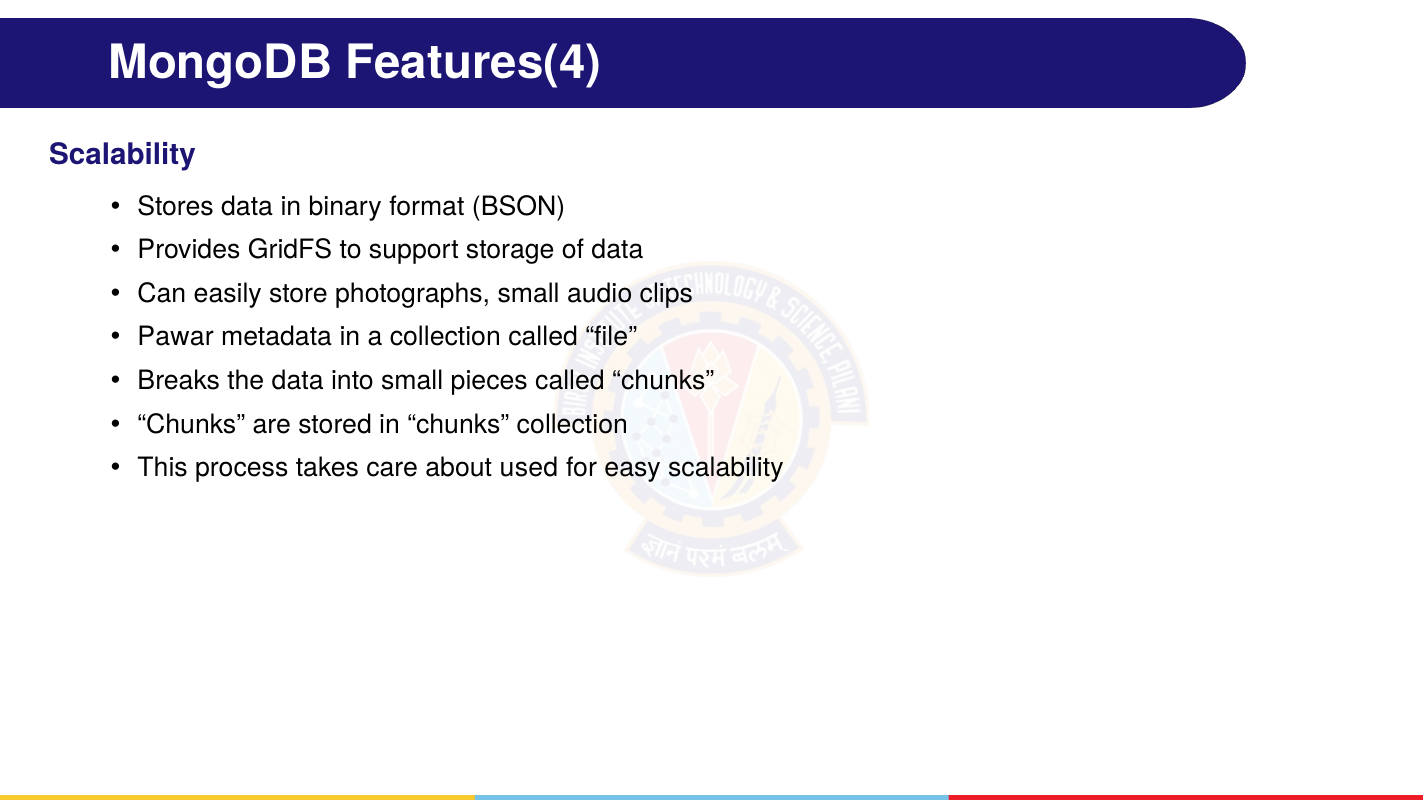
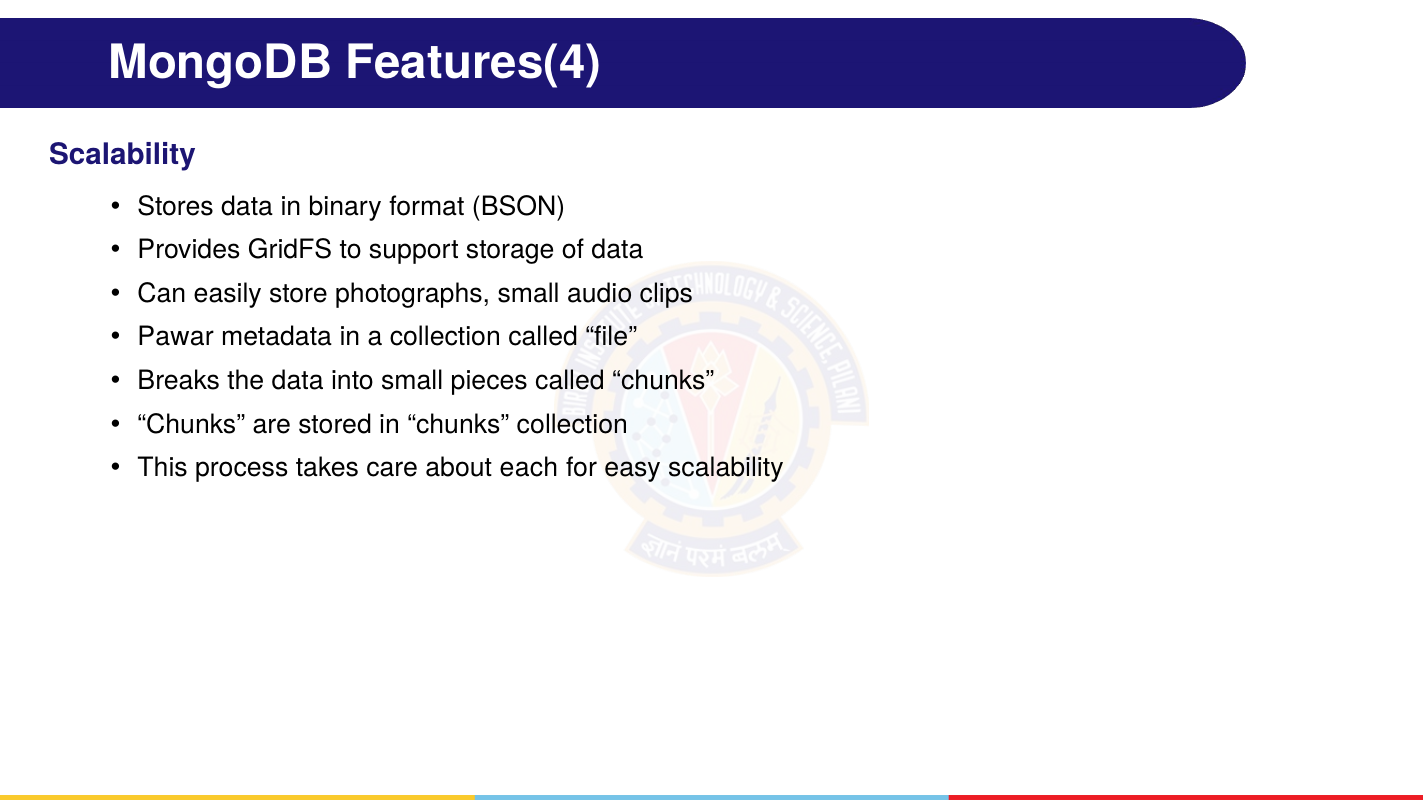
used: used -> each (529, 468)
